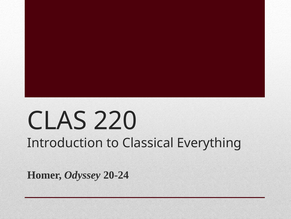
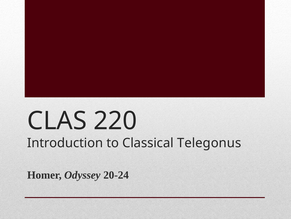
Everything: Everything -> Telegonus (209, 143)
